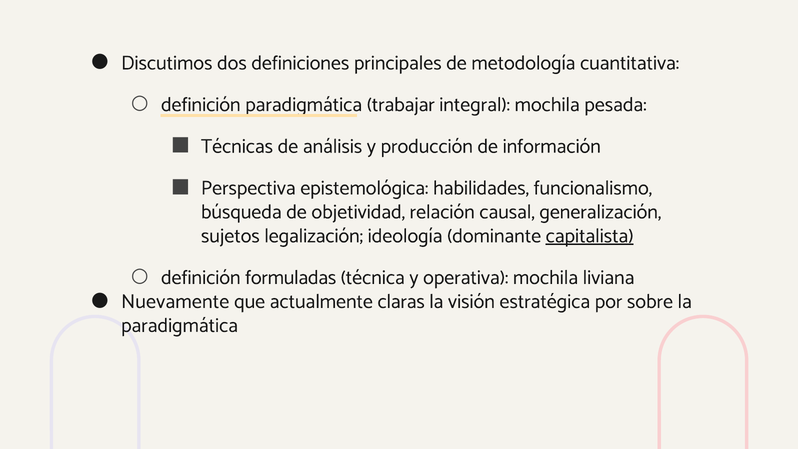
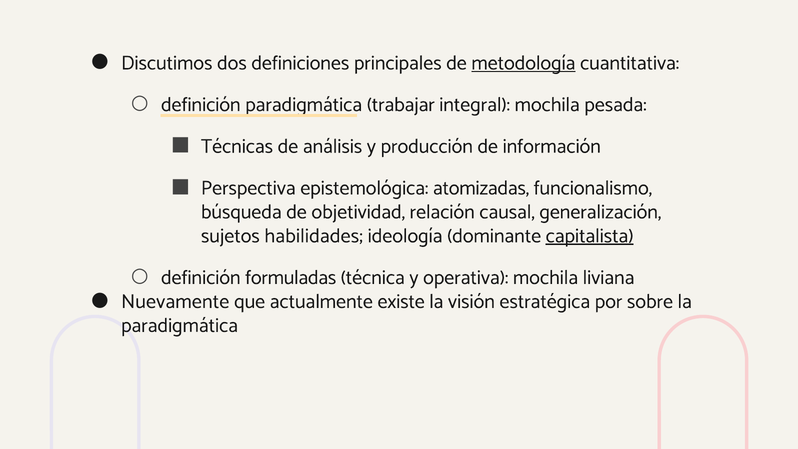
metodología underline: none -> present (523, 63)
habilidades: habilidades -> atomizadas (481, 188)
legalización: legalización -> habilidades (314, 236)
claras: claras -> existe (401, 301)
